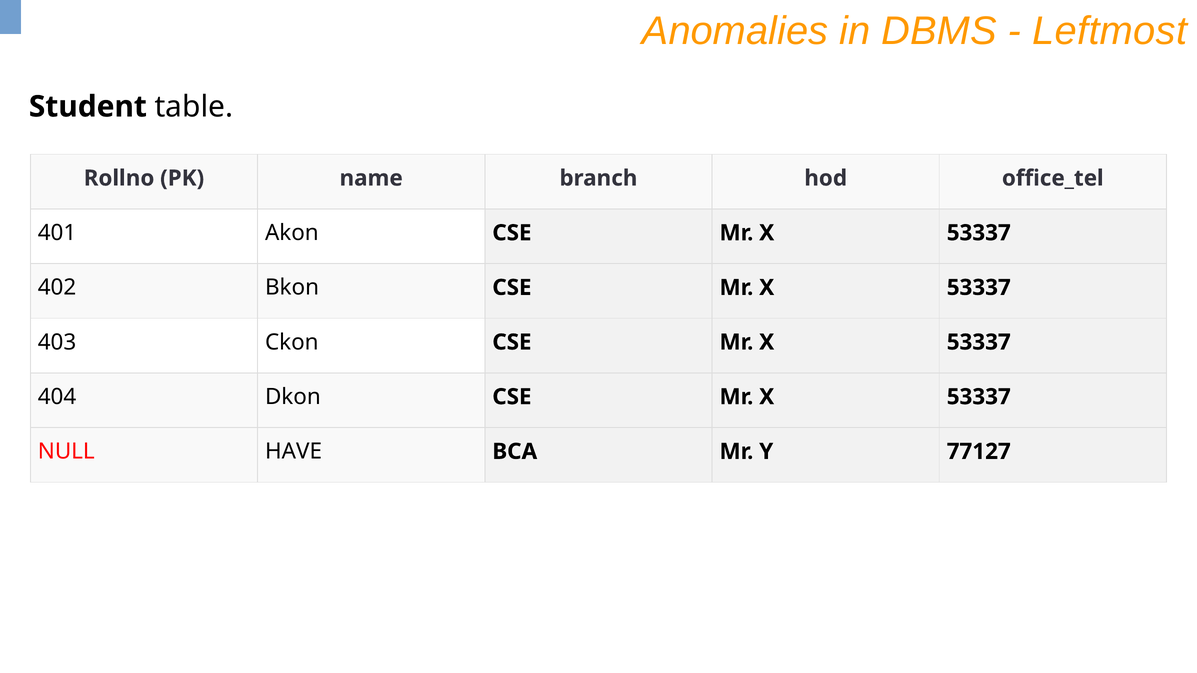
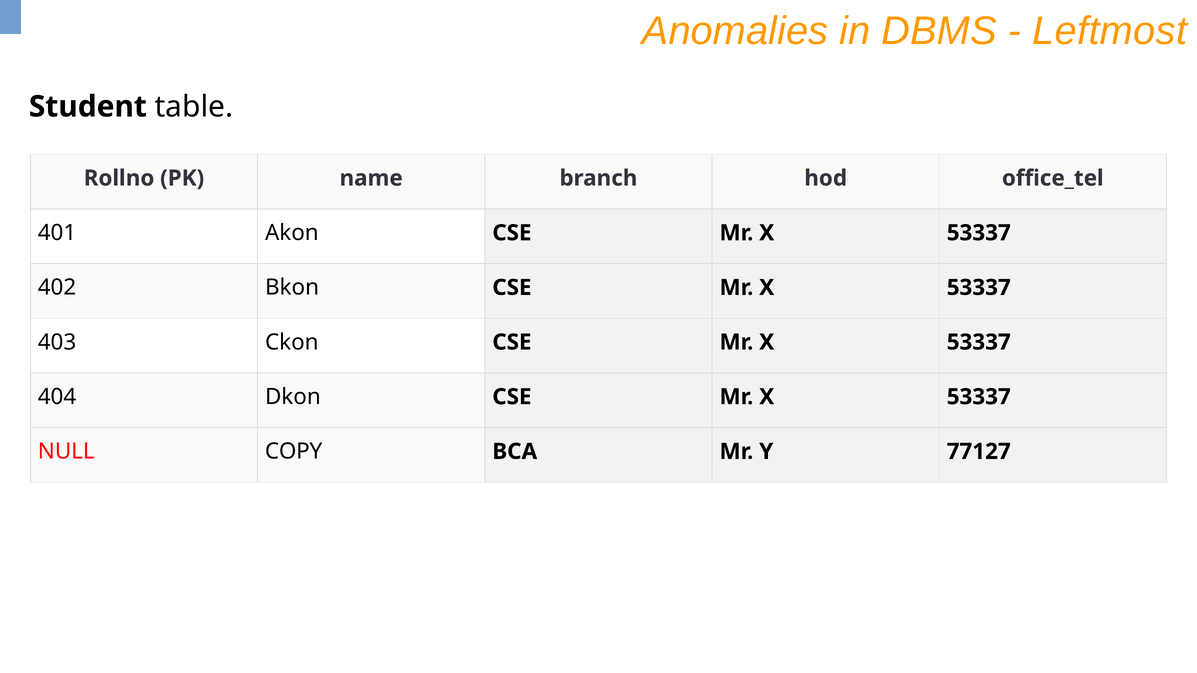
HAVE: HAVE -> COPY (294, 452)
